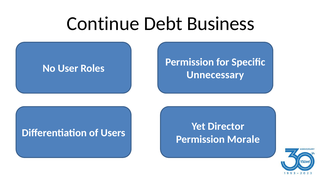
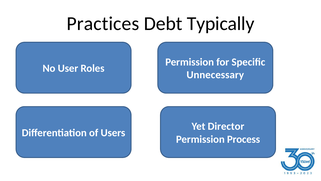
Continue: Continue -> Practices (103, 24)
Business: Business -> Typically (221, 24)
Morale: Morale -> Process (244, 139)
